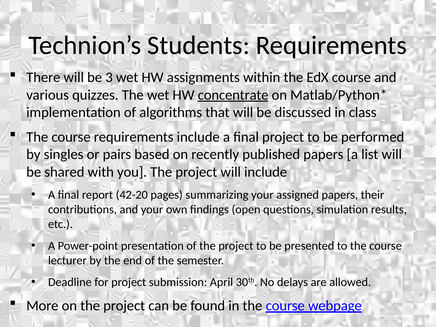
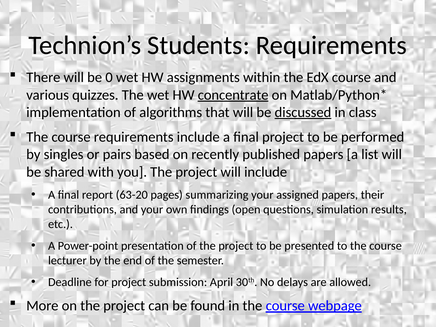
3: 3 -> 0 (109, 77)
discussed underline: none -> present (303, 112)
42-20: 42-20 -> 63-20 (132, 195)
